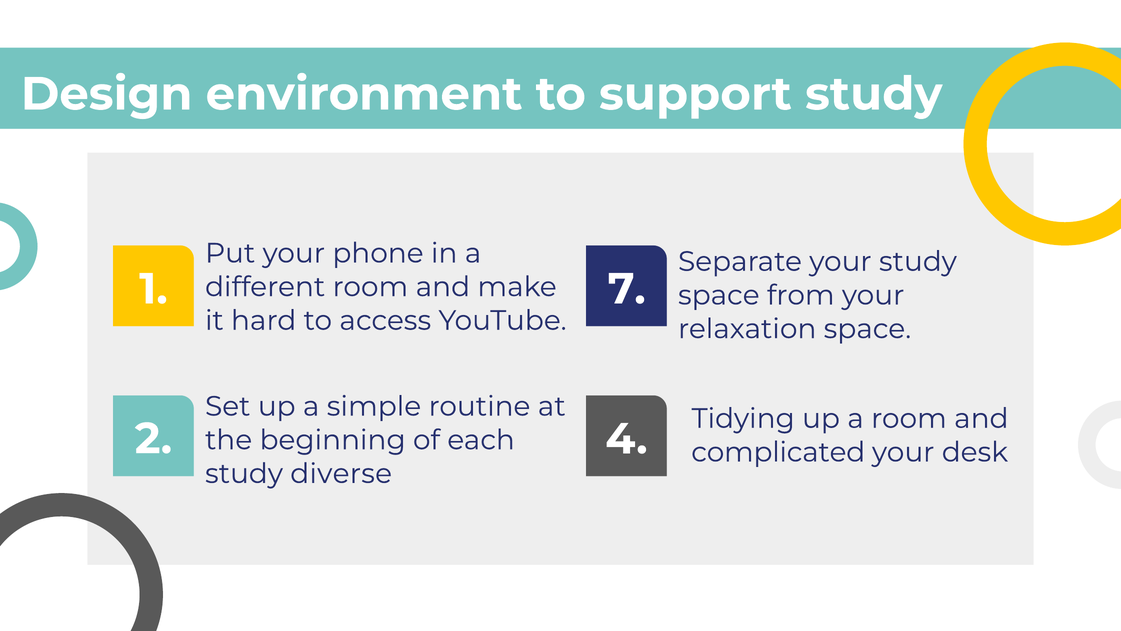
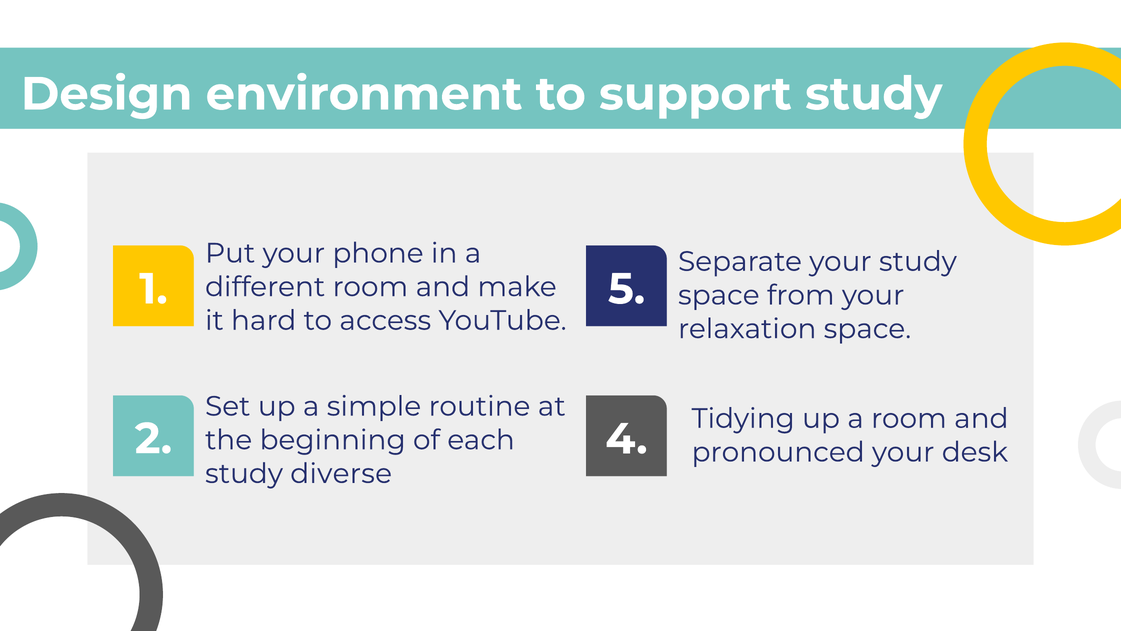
7: 7 -> 5 (627, 289)
complicated: complicated -> pronounced (778, 452)
